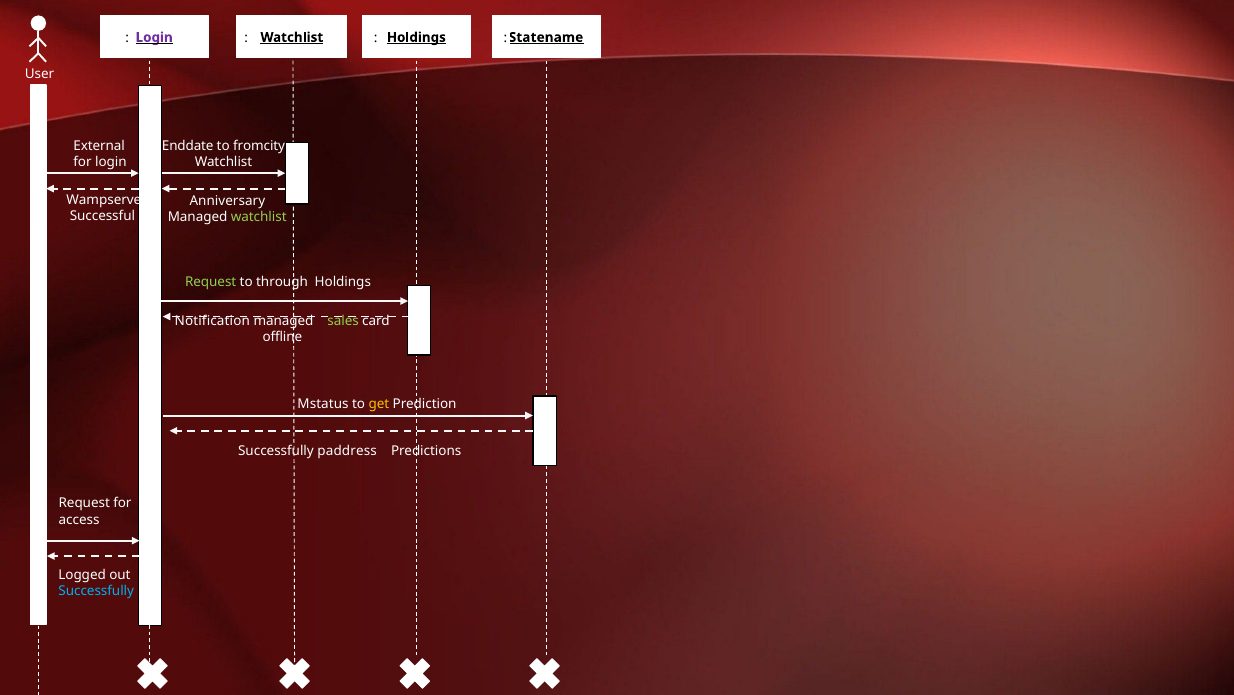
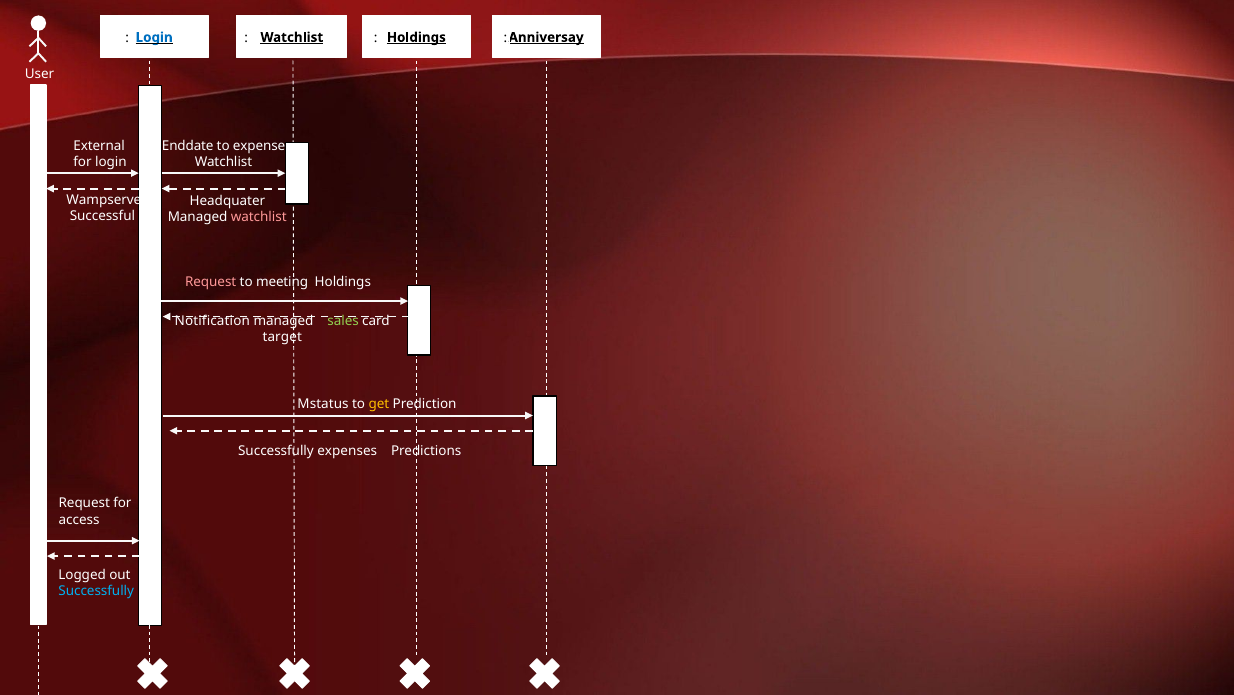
Statename: Statename -> Anniversay (546, 37)
Login colour: purple -> blue (154, 37)
fromcity: fromcity -> expense (259, 146)
Anniversary: Anniversary -> Headquater (227, 201)
watchlist colour: light green -> pink (259, 217)
Request colour: light green -> pink (211, 282)
through: through -> meeting (282, 282)
offline: offline -> target (282, 337)
paddress: paddress -> expenses (347, 450)
